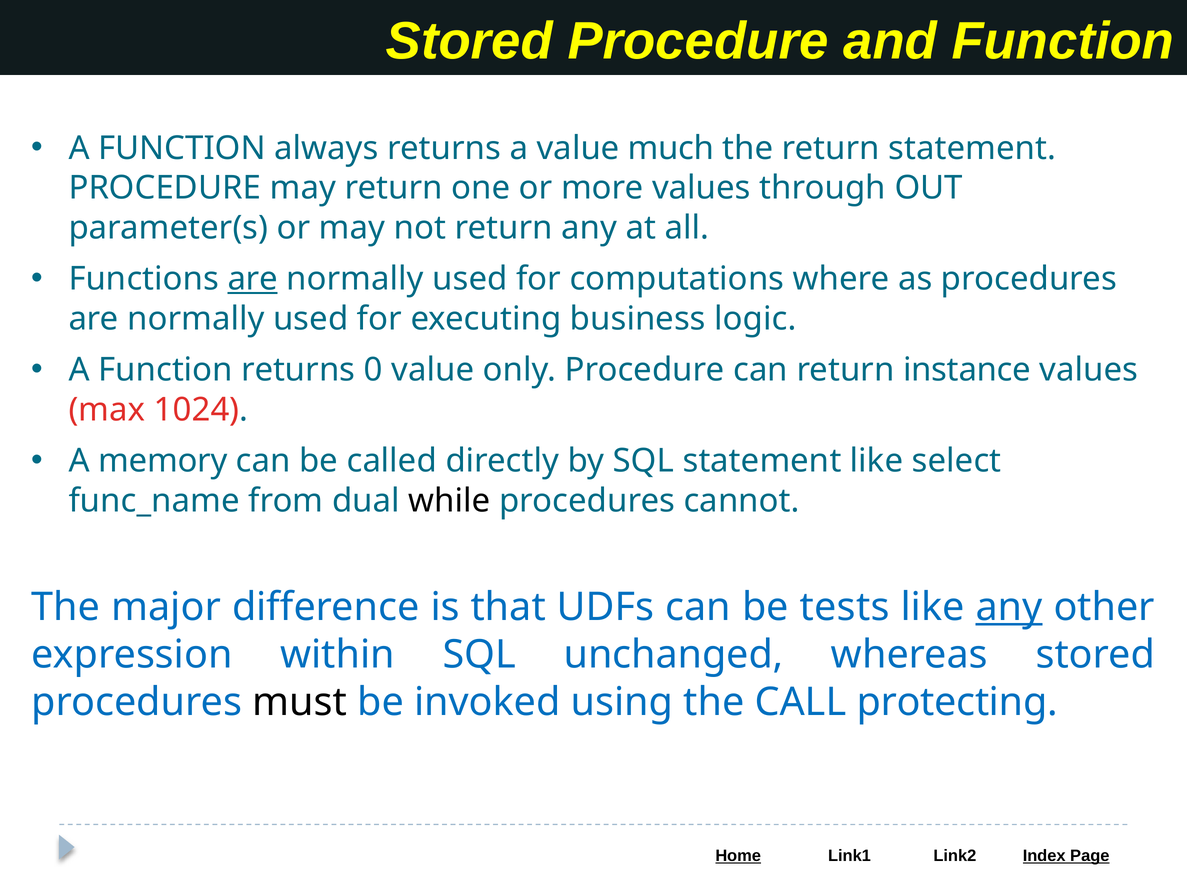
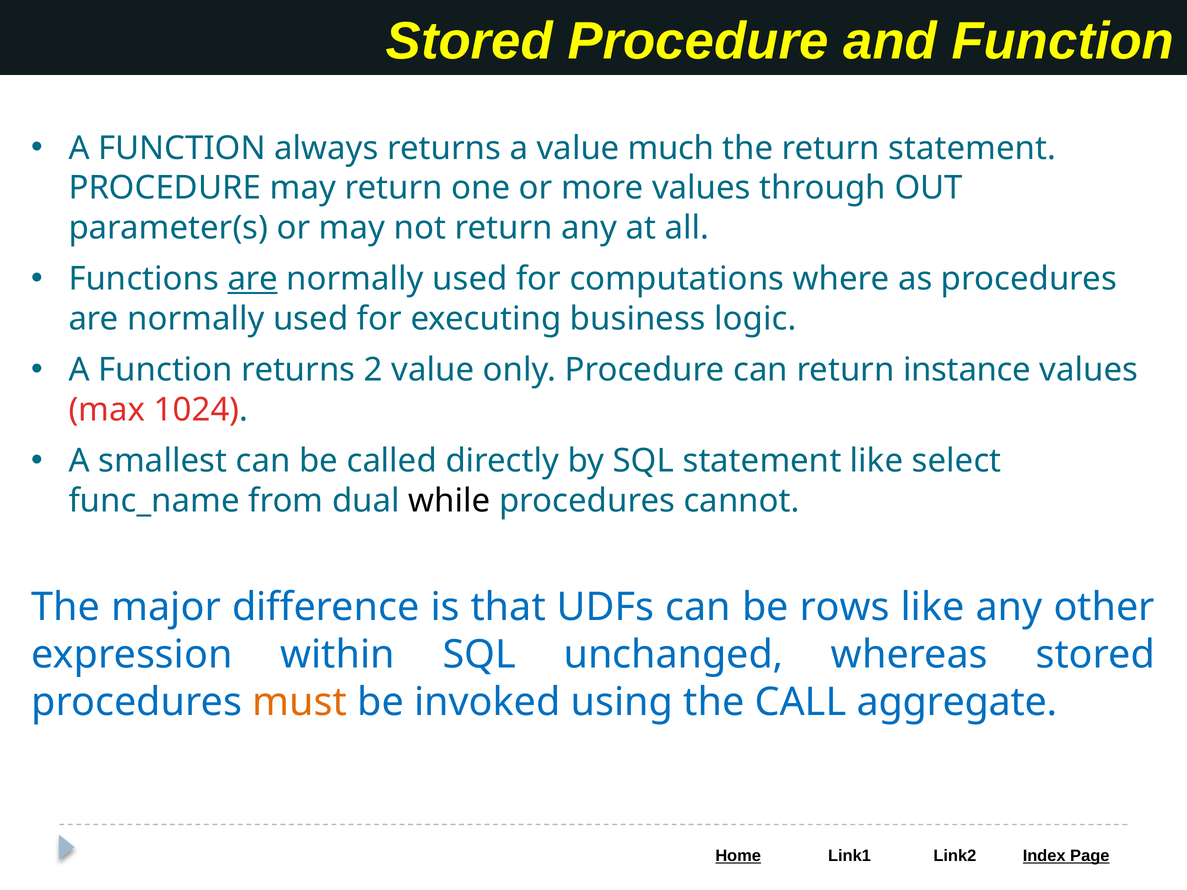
0: 0 -> 2 (373, 370)
memory: memory -> smallest (163, 461)
tests: tests -> rows (845, 607)
any underline: present -> none (1009, 607)
must colour: black -> orange (300, 702)
protecting: protecting -> aggregate (957, 702)
